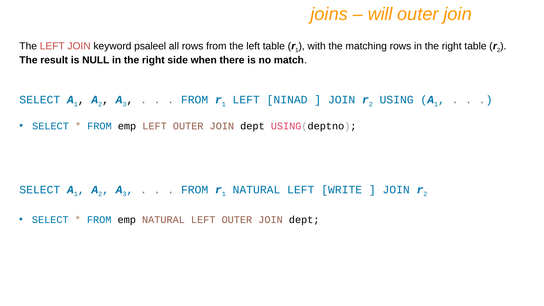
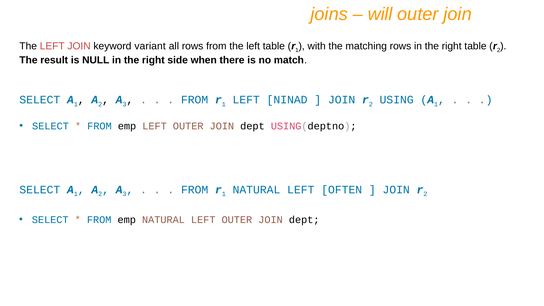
psaleel: psaleel -> variant (150, 46)
WRITE: WRITE -> OFTEN (342, 190)
